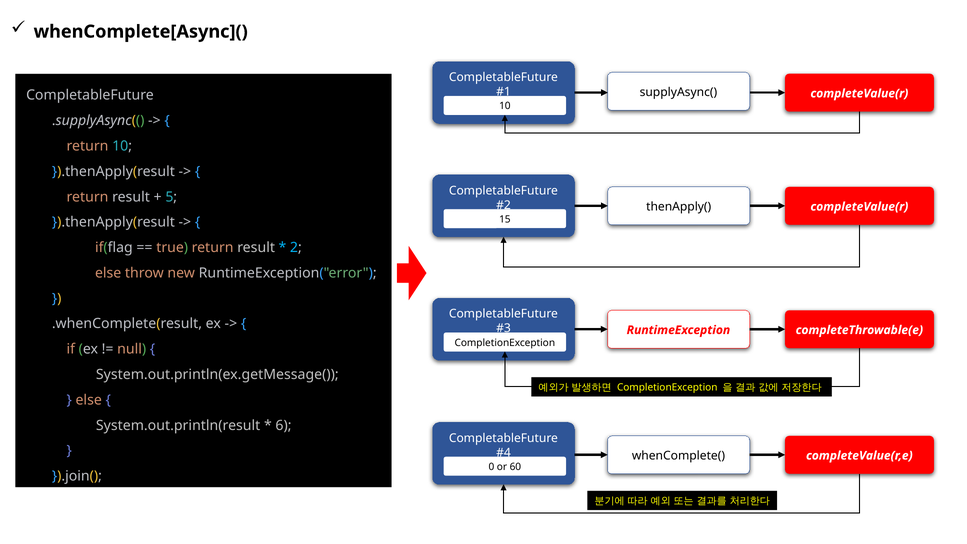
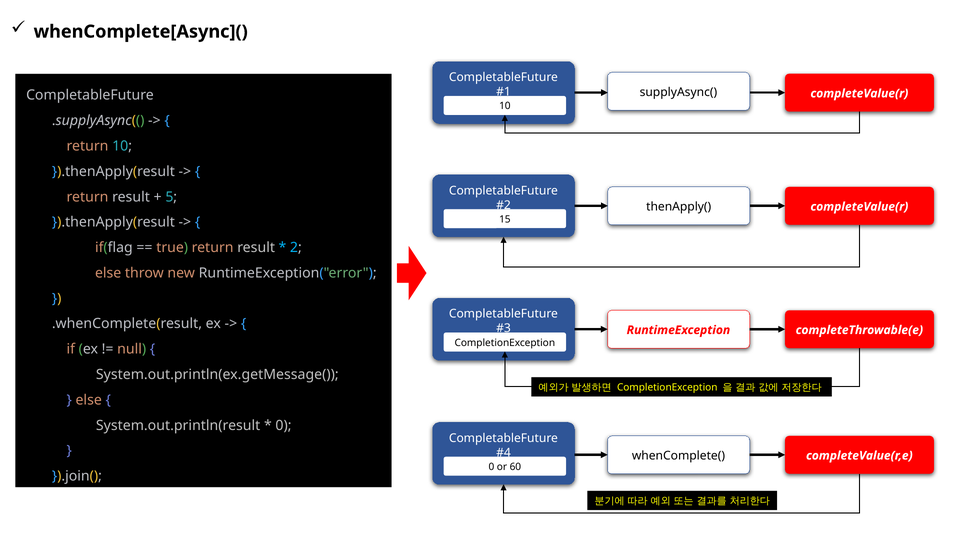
6: 6 -> 0 (284, 425)
